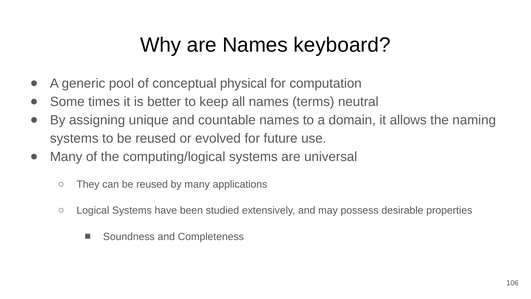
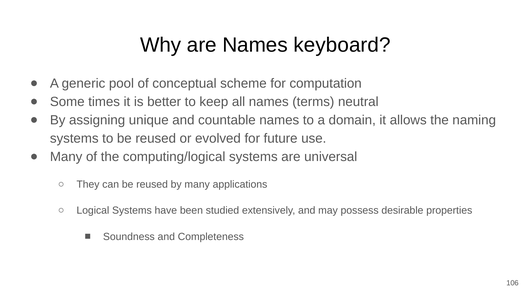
physical: physical -> scheme (243, 84)
